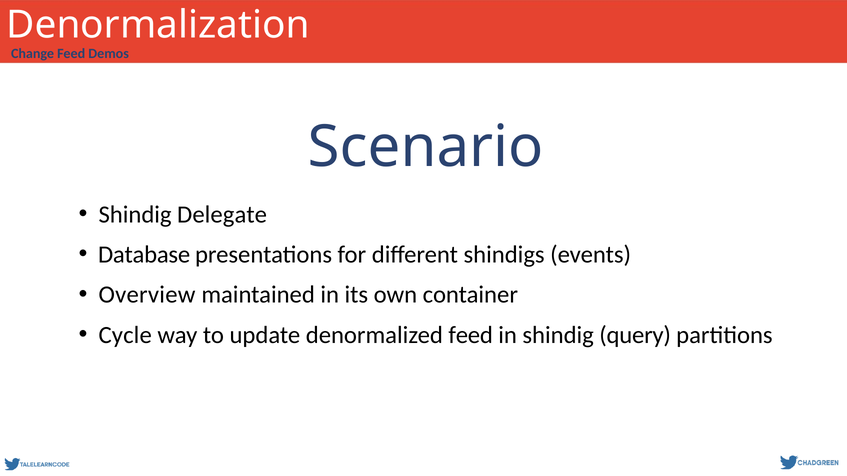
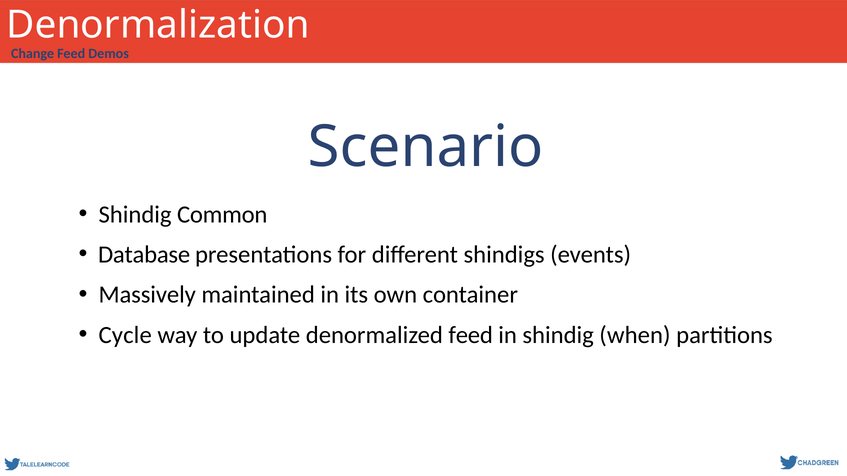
Delegate: Delegate -> Common (222, 215)
Overview: Overview -> Massively (147, 295)
query: query -> when (635, 335)
